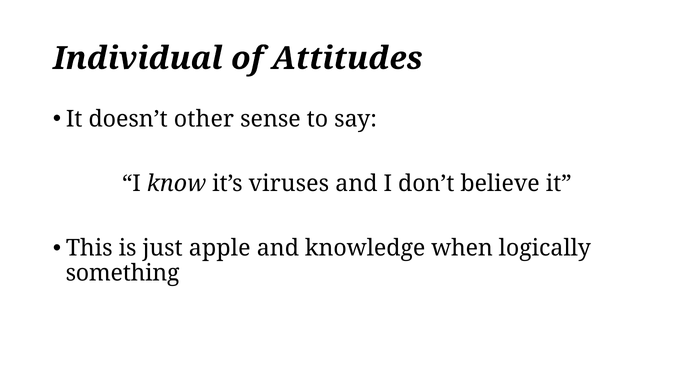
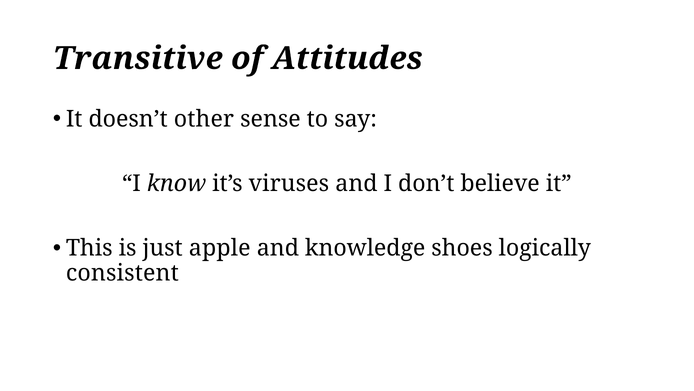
Individual: Individual -> Transitive (138, 58)
when: when -> shoes (462, 248)
something: something -> consistent (122, 273)
